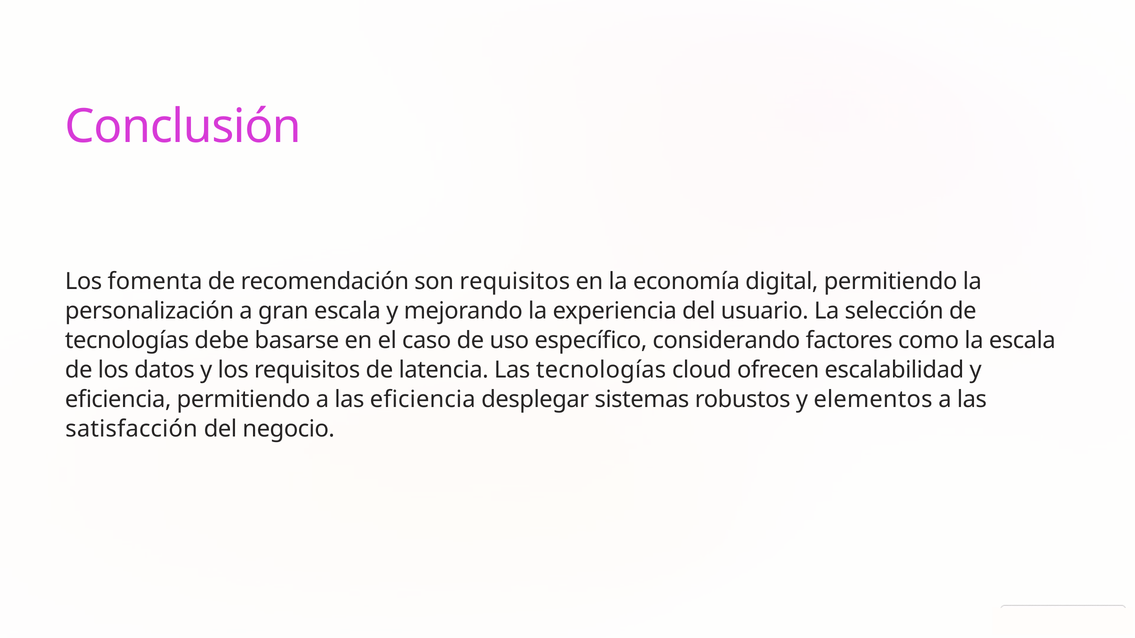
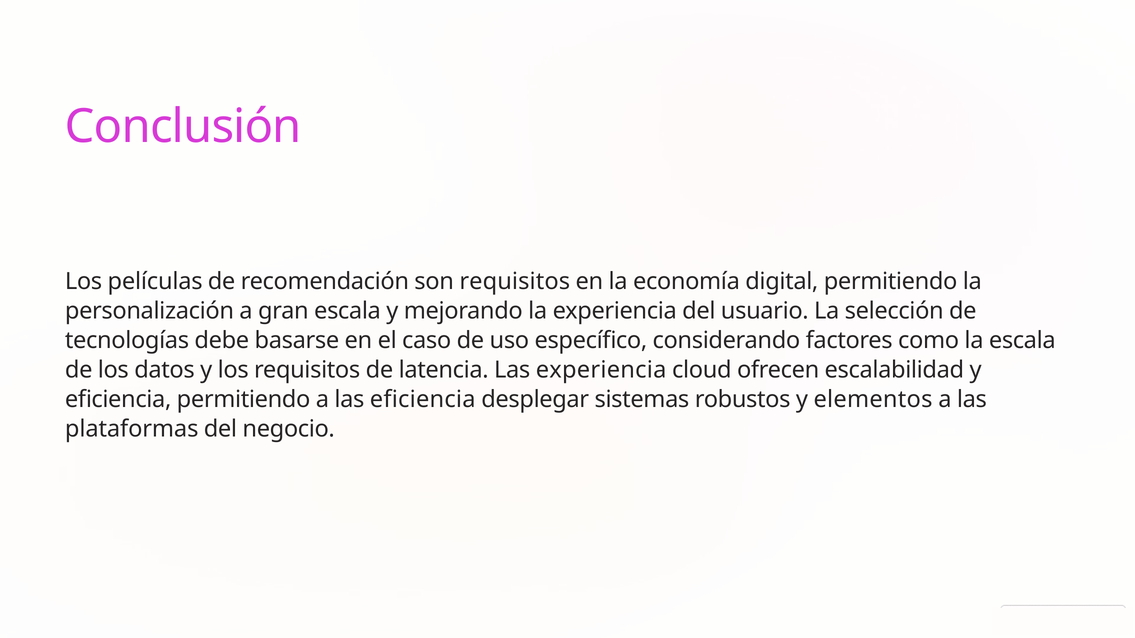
fomenta: fomenta -> películas (155, 281)
Las tecnologías: tecnologías -> experiencia (601, 370)
satisfacción: satisfacción -> plataformas (132, 429)
